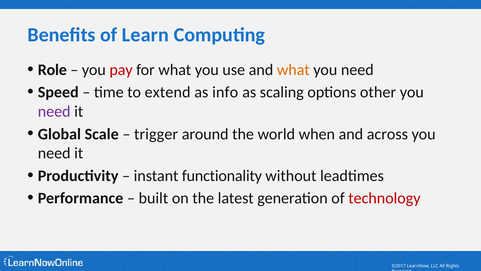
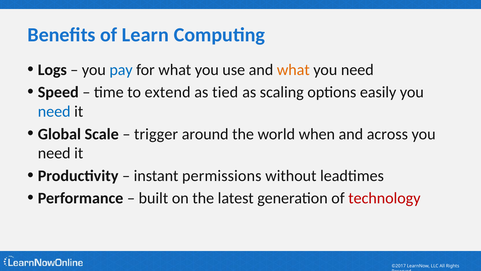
Role: Role -> Logs (52, 70)
pay colour: red -> blue (121, 70)
info: info -> tied (225, 92)
other: other -> easily (378, 92)
need colour: purple -> blue (54, 111)
functionality: functionality -> permissions (222, 176)
